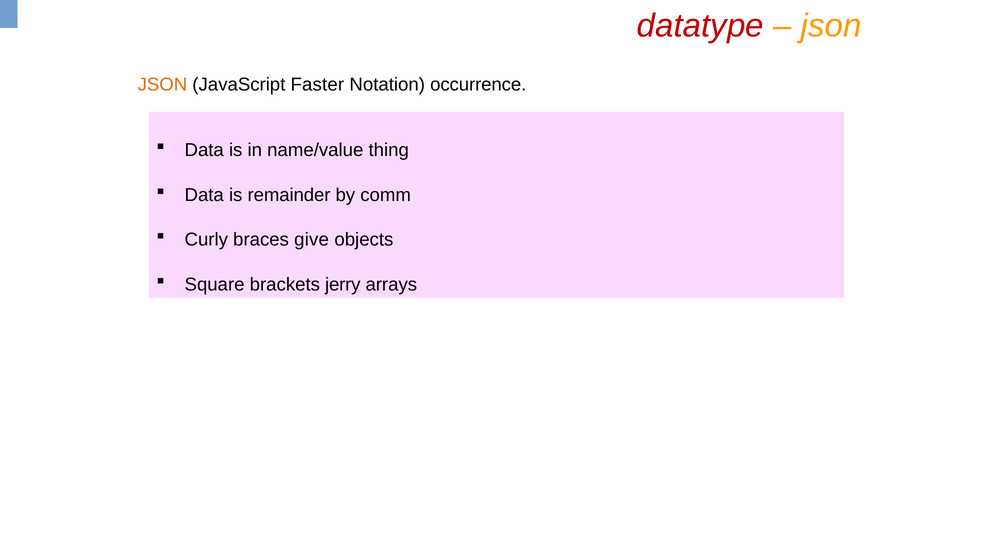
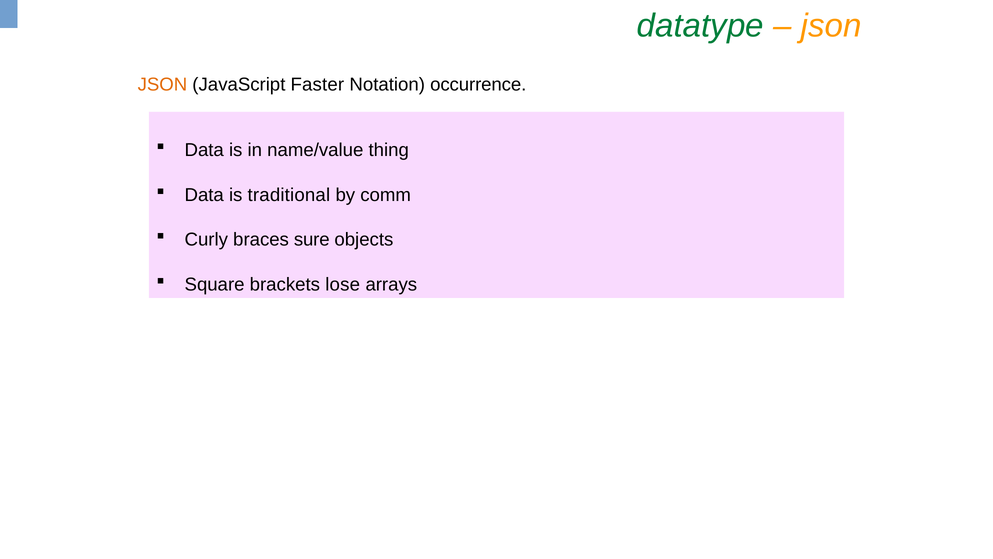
datatype colour: red -> green (700, 26)
remainder: remainder -> traditional (289, 195)
give: give -> sure (312, 240)
jerry: jerry -> lose (343, 284)
